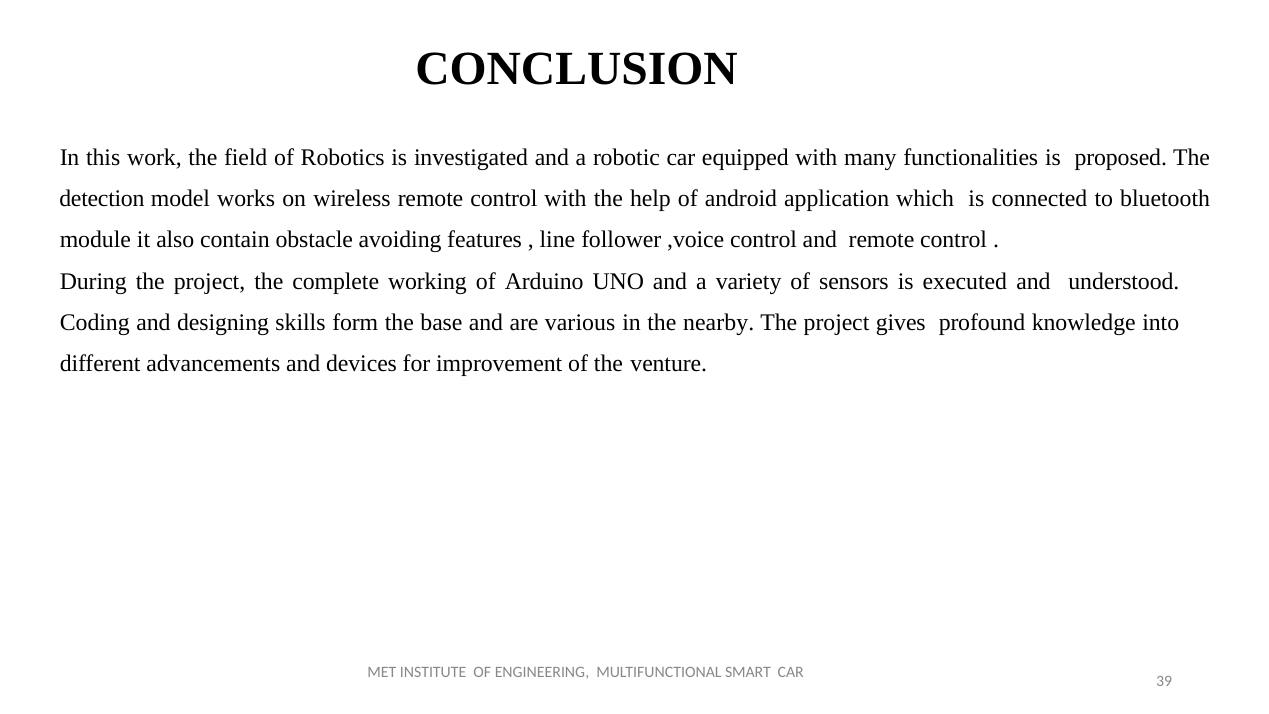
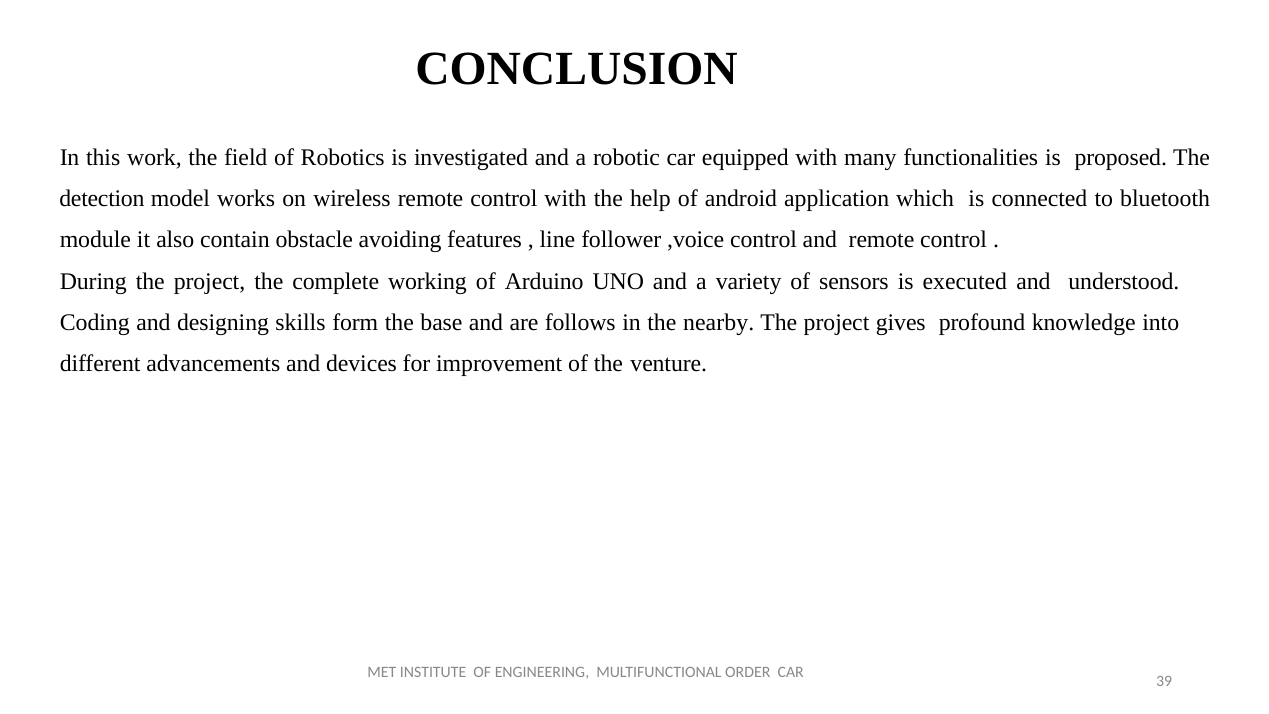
various: various -> follows (580, 322)
SMART: SMART -> ORDER (748, 672)
